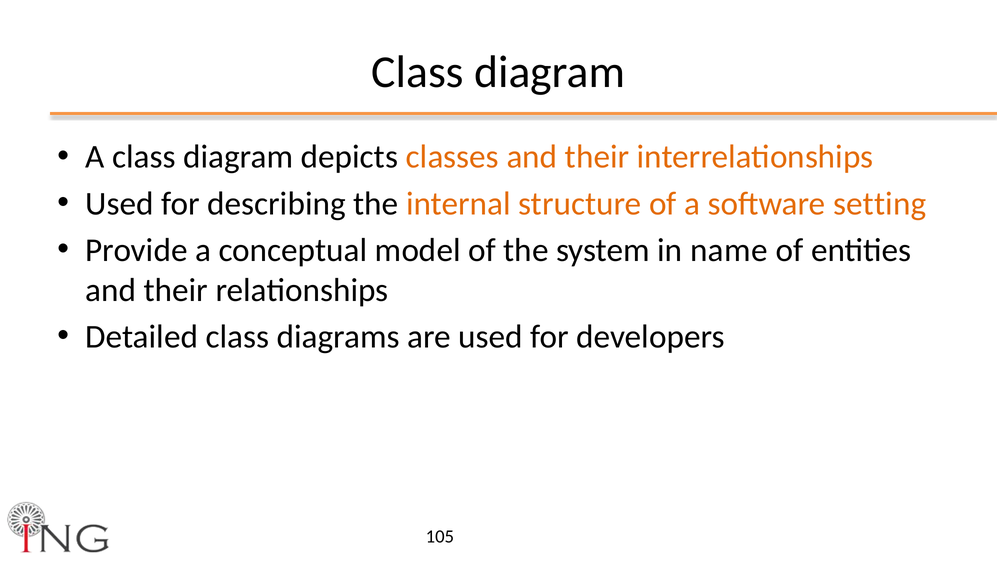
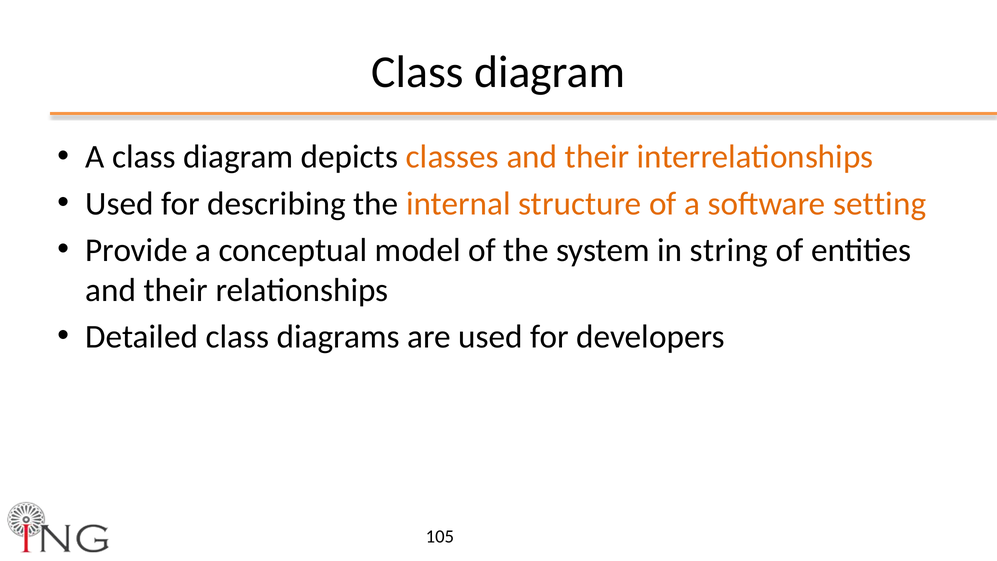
name: name -> string (729, 250)
